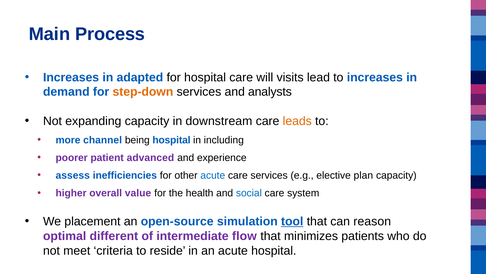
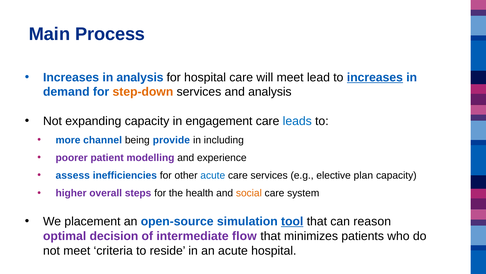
in adapted: adapted -> analysis (140, 77)
will visits: visits -> meet (290, 77)
increases underline: none -> present (375, 77)
and analysts: analysts -> analysis (270, 92)
downstream: downstream -> engagement (219, 121)
leads colour: orange -> blue (297, 121)
being hospital: hospital -> provide (171, 140)
advanced: advanced -> modelling (150, 157)
value: value -> steps (138, 193)
social colour: blue -> orange (249, 193)
different: different -> decision (114, 236)
